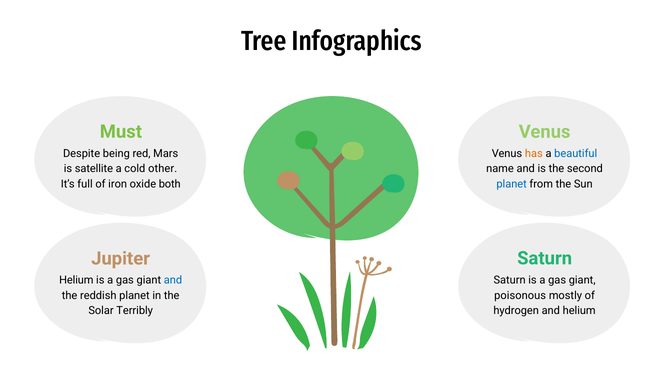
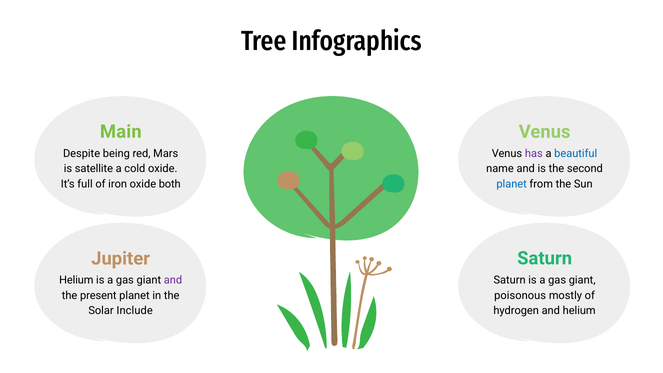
Must: Must -> Main (121, 132)
has colour: orange -> purple (534, 154)
cold other: other -> oxide (163, 169)
and colour: blue -> purple (173, 280)
reddish: reddish -> present (98, 295)
Terribly: Terribly -> Include (135, 311)
